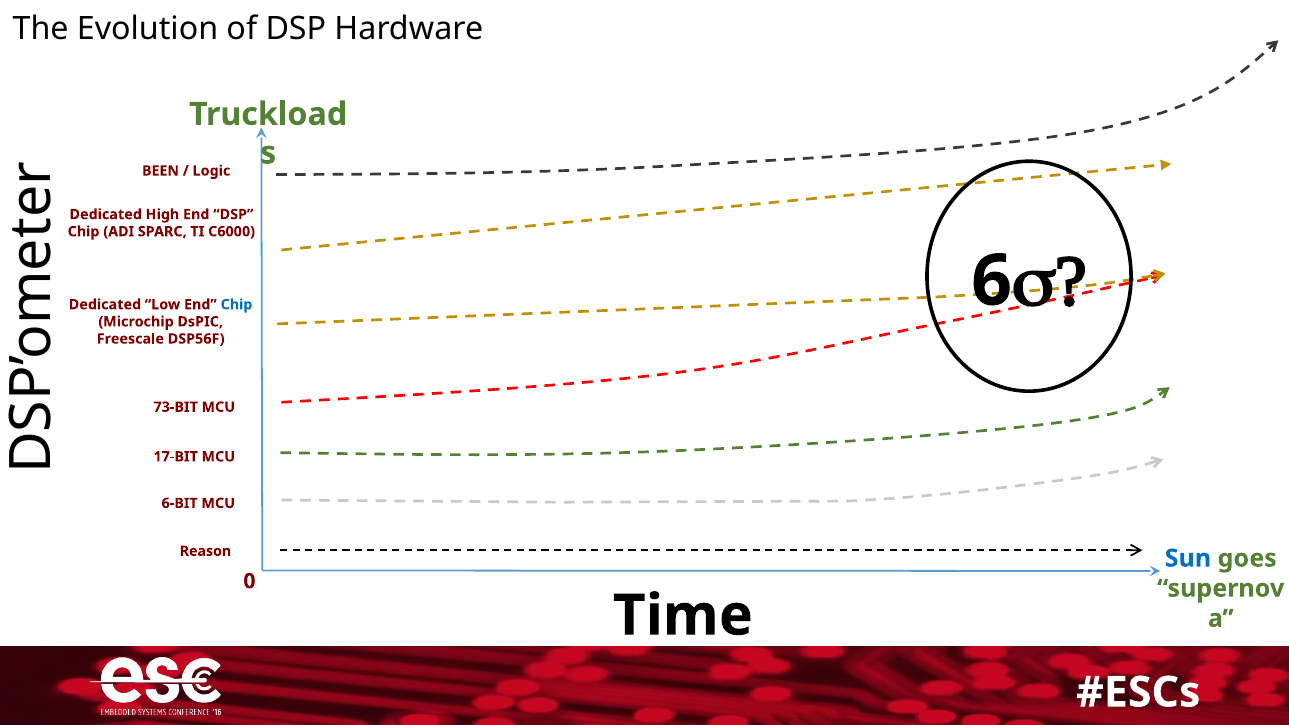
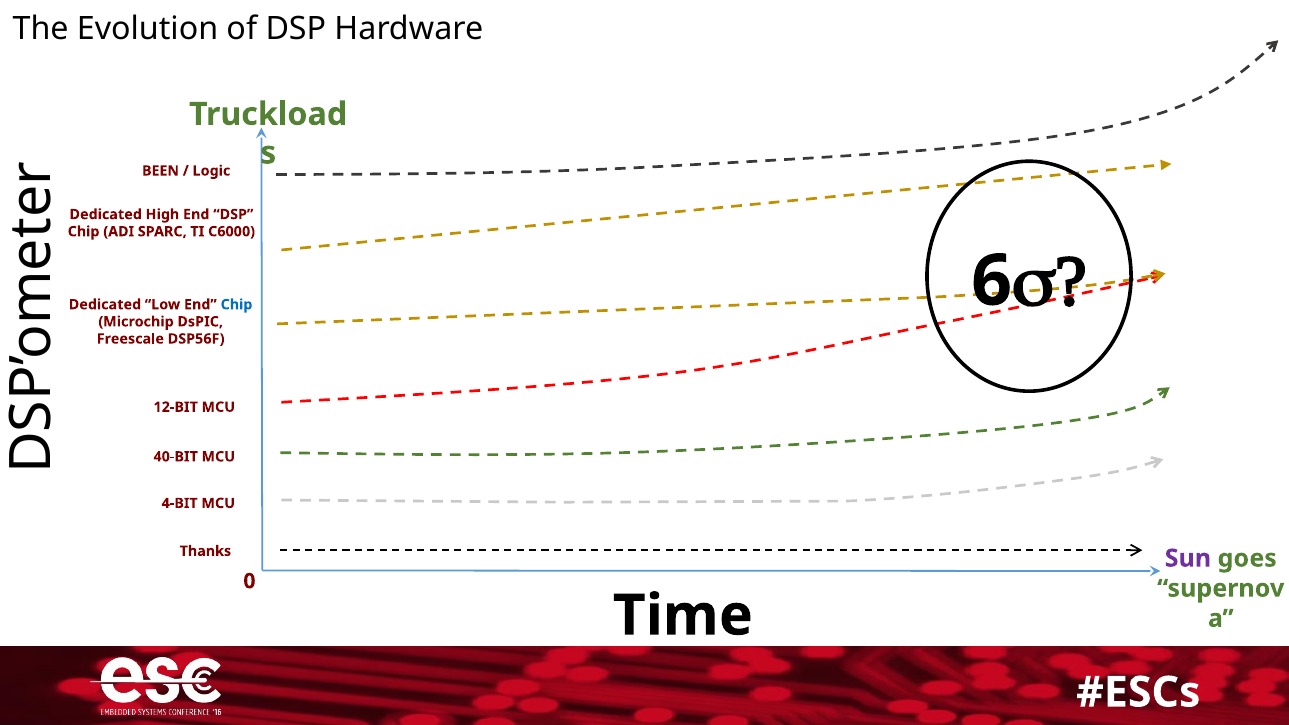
73-BIT: 73-BIT -> 12-BIT (176, 407)
17-BIT: 17-BIT -> 40-BIT (176, 457)
6-BIT: 6-BIT -> 4-BIT (180, 503)
Reason: Reason -> Thanks (205, 551)
Sun colour: blue -> purple (1188, 558)
